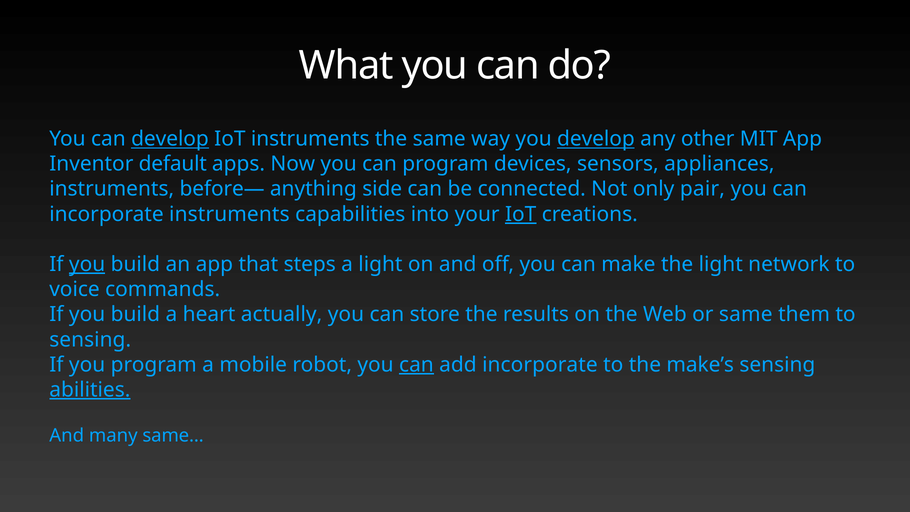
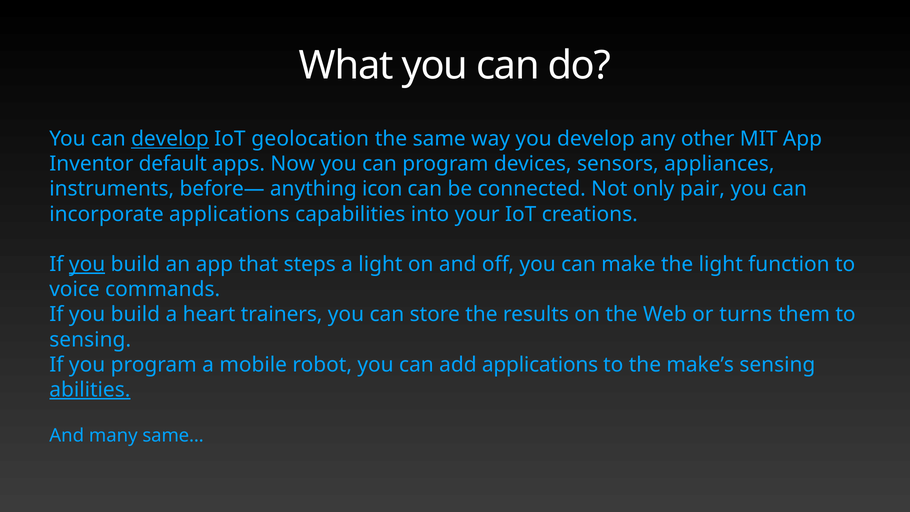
IoT instruments: instruments -> geolocation (310, 139)
develop underline: present -> none (596, 139)
side: side -> icon (382, 189)
incorporate instruments: instruments -> applications (229, 214)
IoT underline: present -> none (521, 214)
network: network -> function (789, 264)
actually: actually -> trainers (282, 314)
or same: same -> turns (746, 314)
can underline: present -> none (416, 365)
add incorporate: incorporate -> applications (540, 365)
